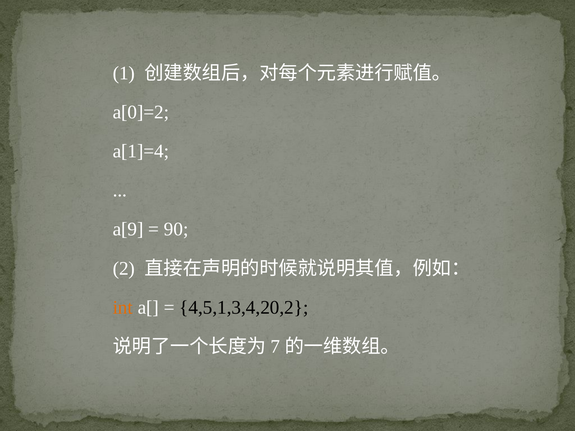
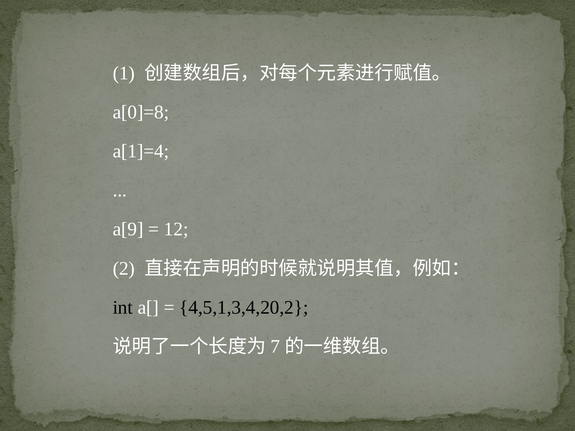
a[0]=2: a[0]=2 -> a[0]=8 (141, 112)
90: 90 -> 12 (176, 229)
int colour: orange -> black (123, 308)
